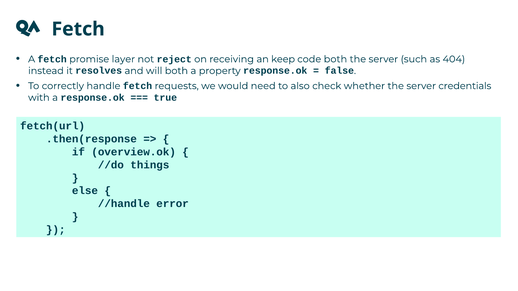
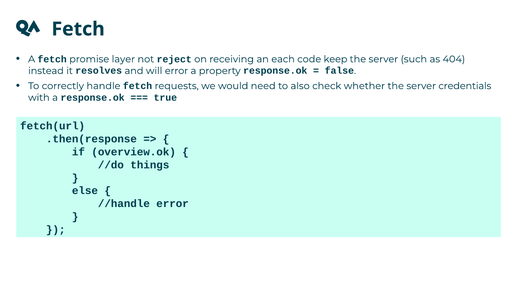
keep: keep -> each (283, 59)
code both: both -> keep (336, 59)
will both: both -> error (176, 71)
